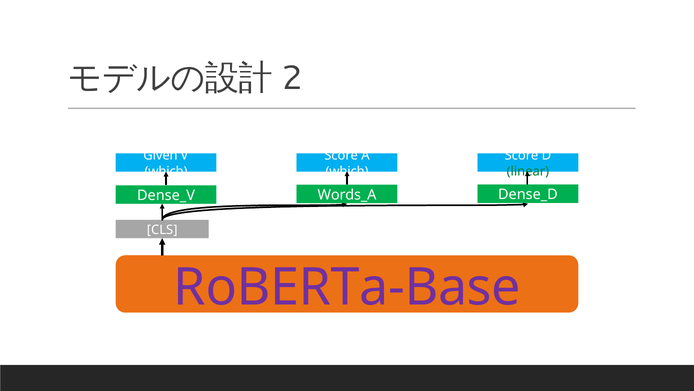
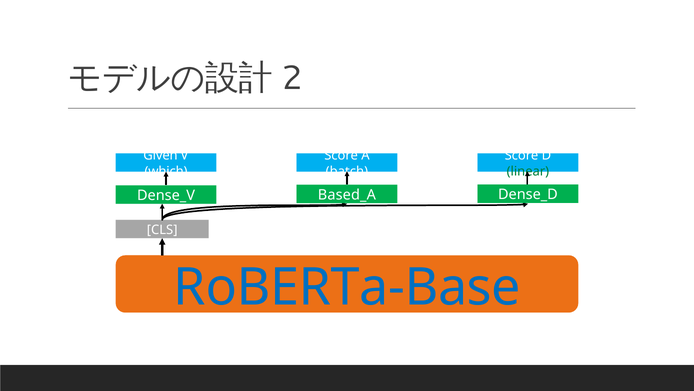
which: which -> batch (347, 171)
Words_A: Words_A -> Based_A (347, 195)
RoBERTa-Base colour: purple -> blue (347, 287)
